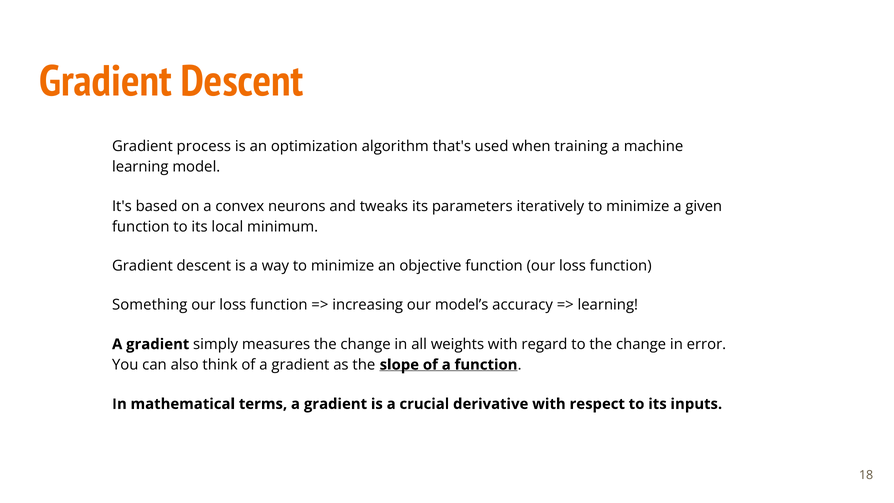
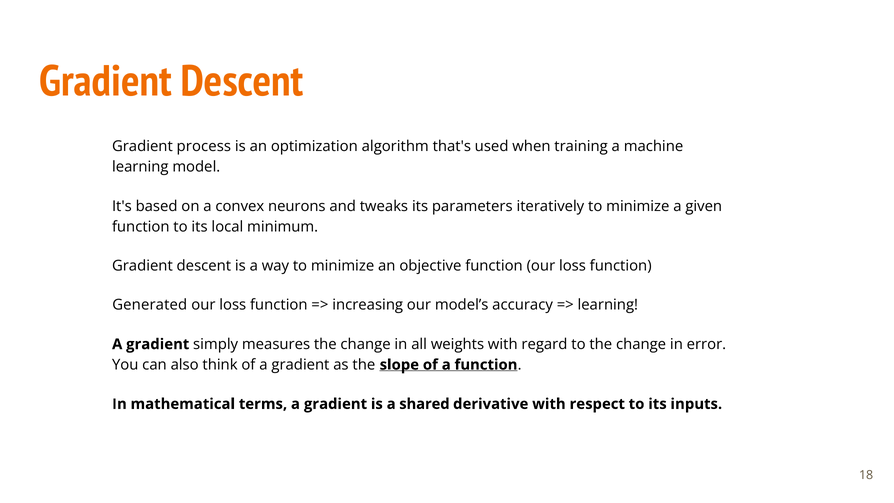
Something: Something -> Generated (150, 305)
crucial: crucial -> shared (424, 404)
